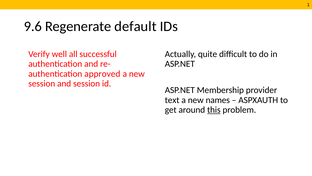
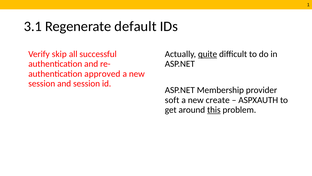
9.6: 9.6 -> 3.1 (33, 26)
well: well -> skip (59, 54)
quite underline: none -> present (208, 54)
text: text -> soft (172, 100)
names: names -> create (218, 100)
